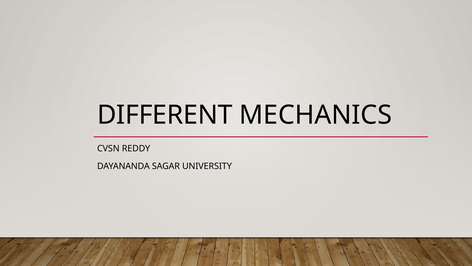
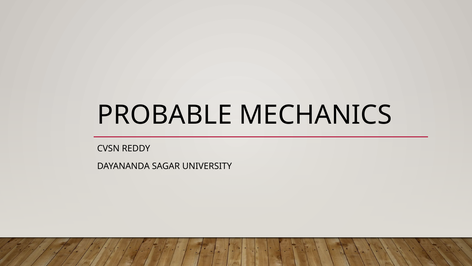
DIFFERENT: DIFFERENT -> PROBABLE (165, 115)
